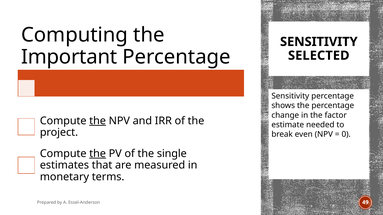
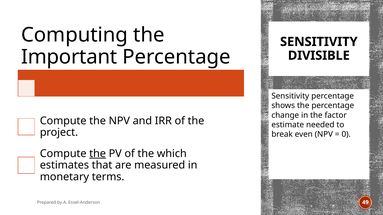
SELECTED: SELECTED -> DIVISIBLE (319, 56)
the underline: present -> none (98, 121)
single: single -> which (172, 154)
